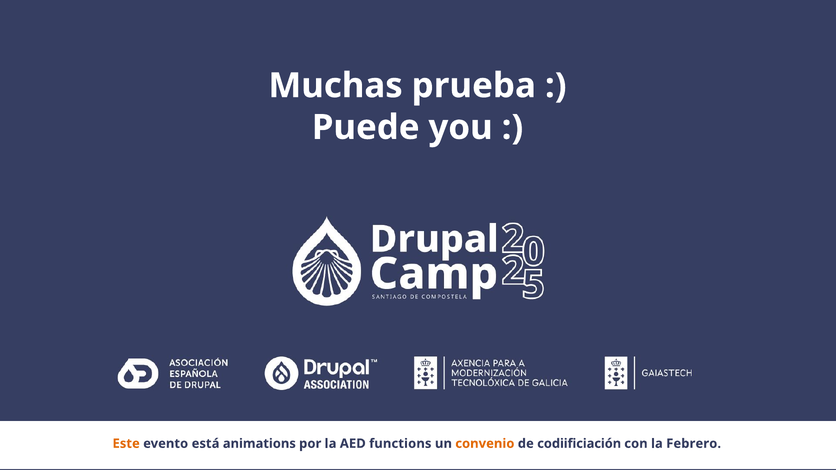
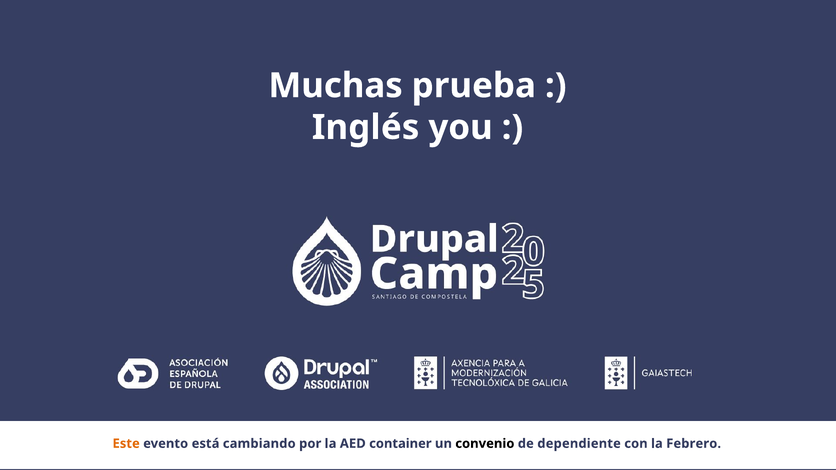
Puede: Puede -> Inglés (366, 128)
animations: animations -> cambiando (259, 444)
functions: functions -> container (400, 444)
convenio colour: orange -> black (485, 444)
codiificiación: codiificiación -> dependiente (579, 444)
